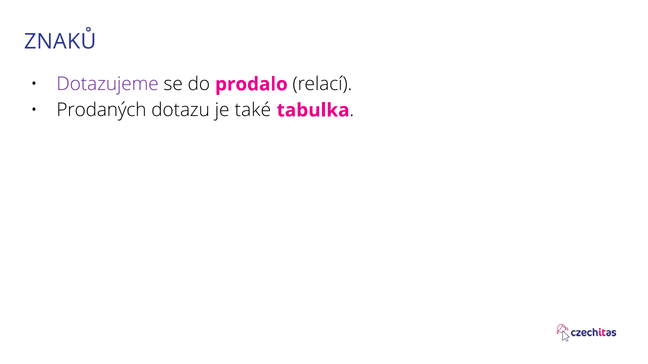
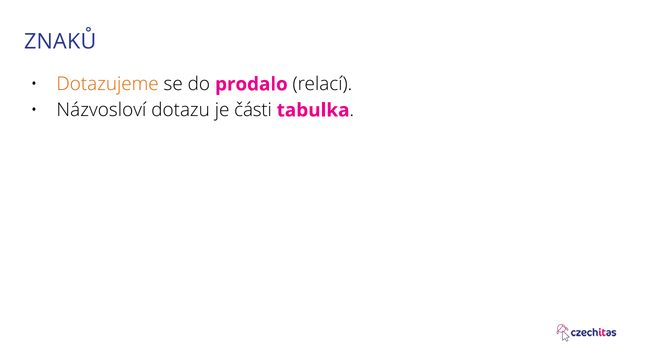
Dotazujeme colour: purple -> orange (108, 84)
Prodaných: Prodaných -> Názvosloví (101, 110)
také: také -> části (253, 110)
